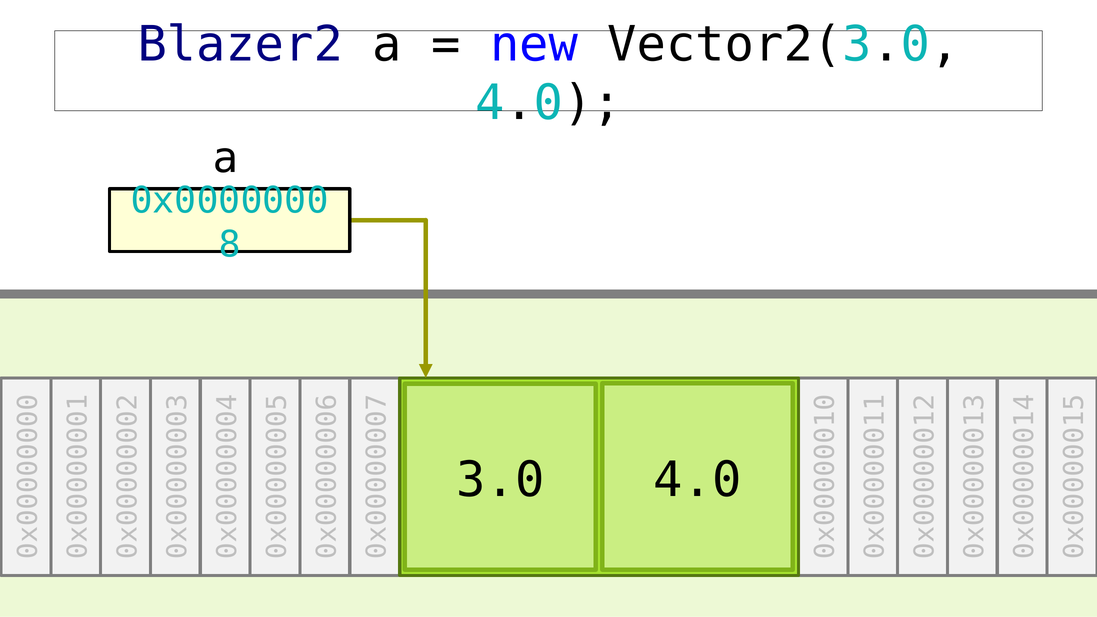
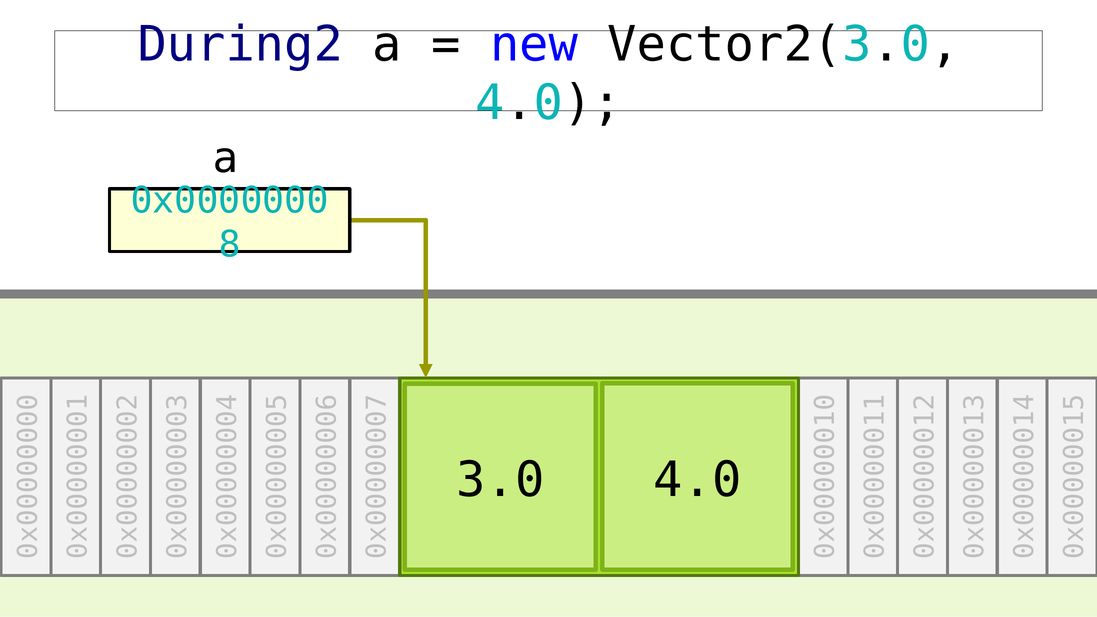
Blazer2: Blazer2 -> During2 (240, 45)
